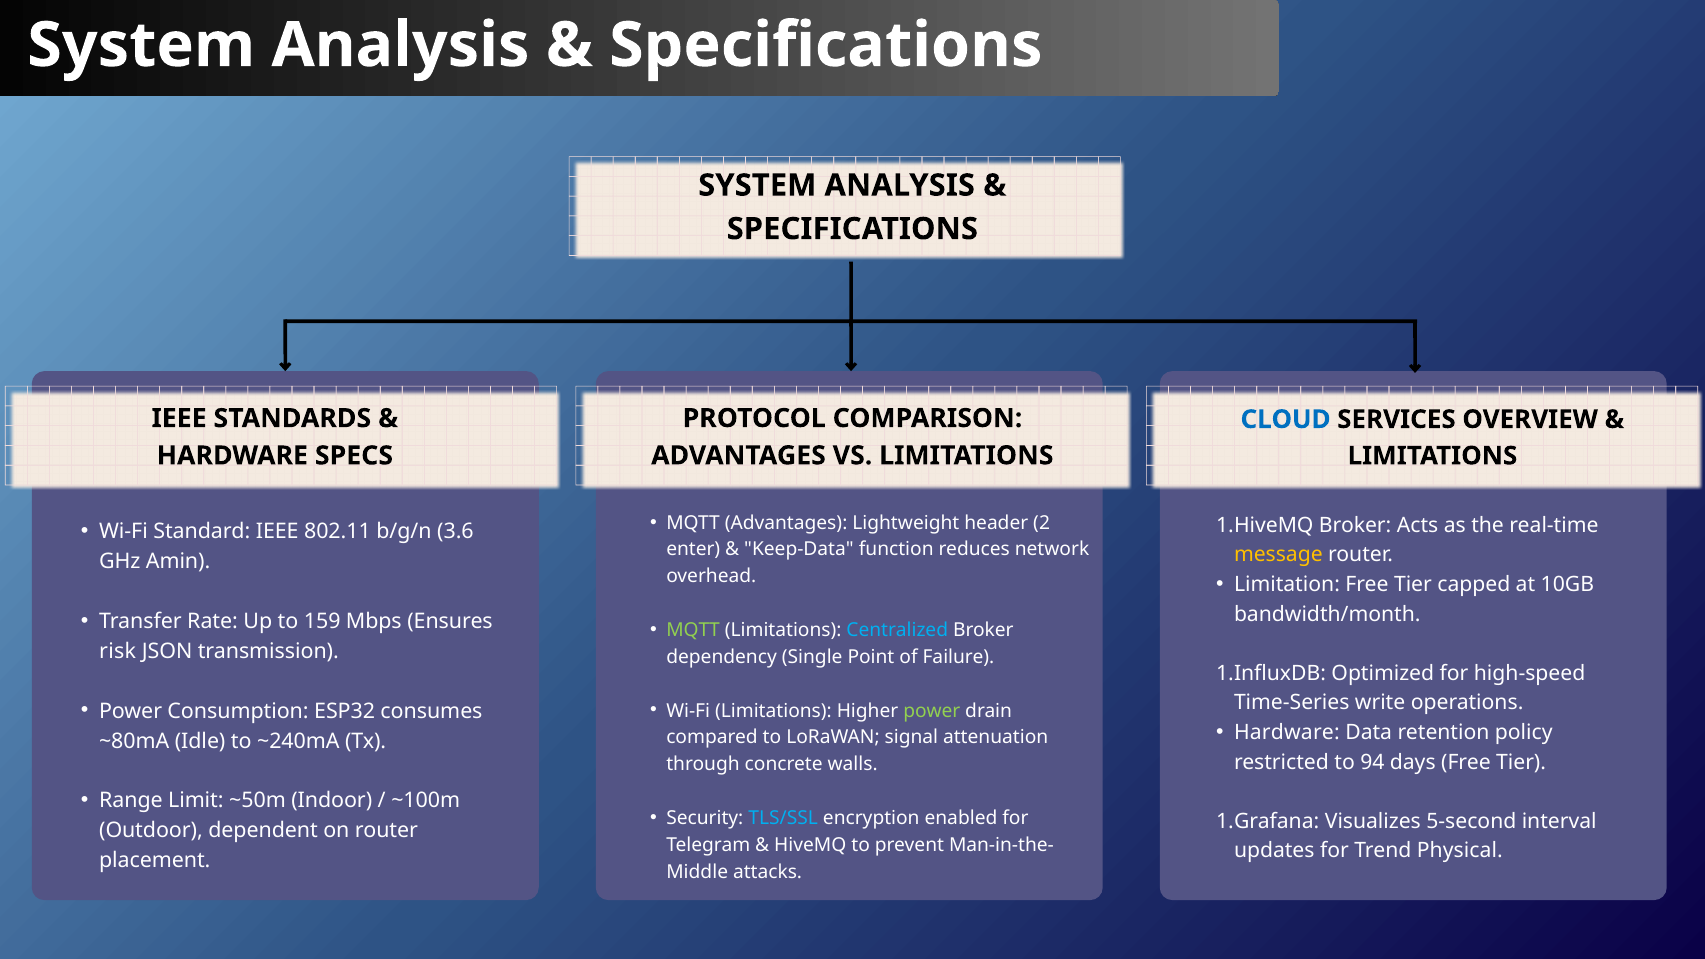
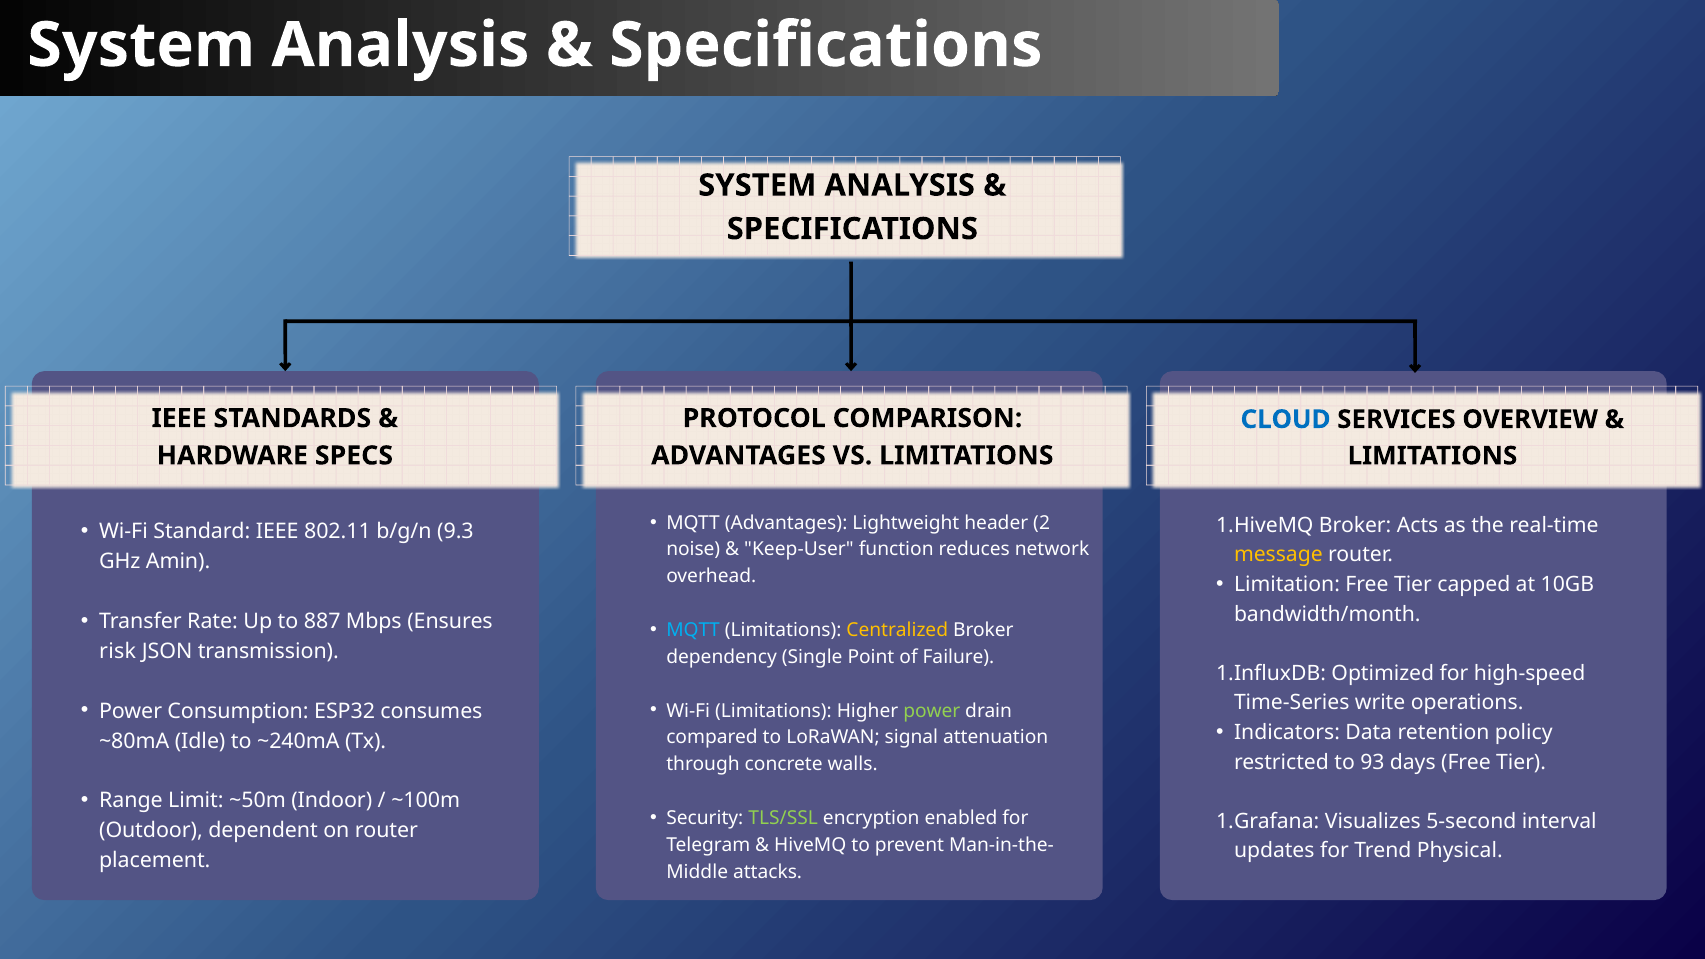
3.6: 3.6 -> 9.3 (455, 532)
enter: enter -> noise (693, 550)
Keep-Data: Keep-Data -> Keep-User (799, 550)
159: 159 -> 887 (322, 621)
MQTT colour: light green -> light blue (693, 630)
Centralized colour: light blue -> yellow (897, 630)
Hardware: Hardware -> Indicators (1287, 733)
94: 94 -> 93 (1372, 762)
TLS/SSL colour: light blue -> light green (783, 818)
